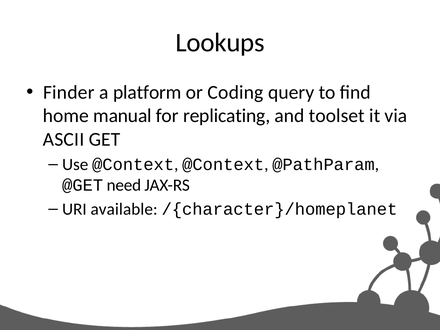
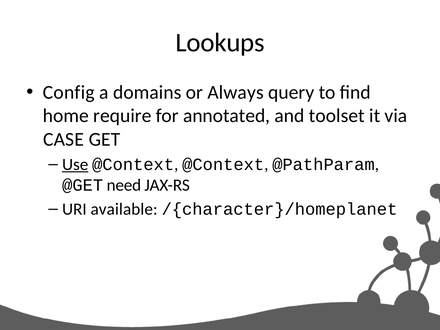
Finder: Finder -> Config (69, 92)
platform: platform -> domains (147, 92)
Coding: Coding -> Always (236, 92)
manual: manual -> require (122, 116)
replicating: replicating -> annotated (227, 116)
ASCII: ASCII -> CASE (64, 139)
Use underline: none -> present (75, 165)
